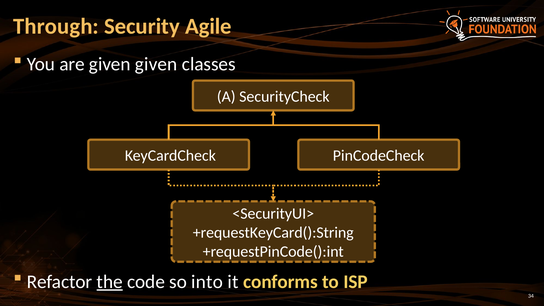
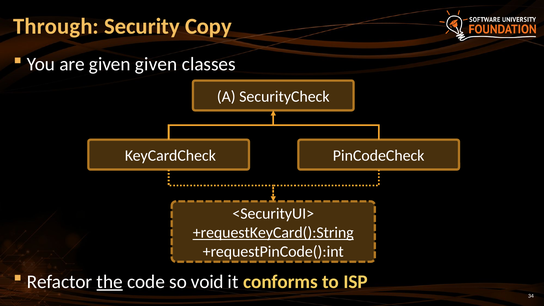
Agile: Agile -> Copy (208, 26)
+requestKeyCard():String underline: none -> present (273, 233)
into: into -> void (207, 282)
